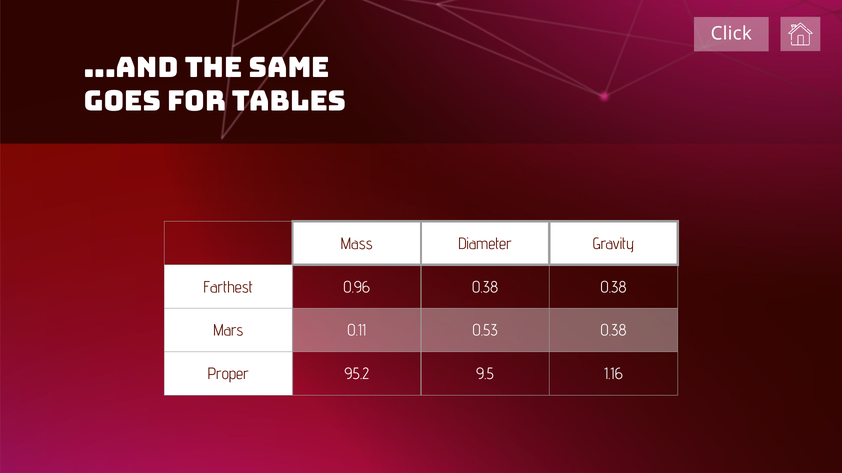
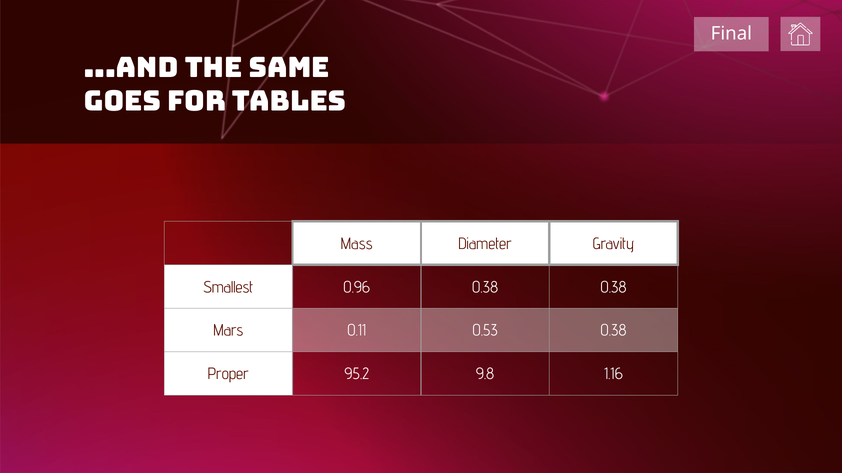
Click: Click -> Final (731, 34)
Farthest: Farthest -> Smallest (228, 288)
9.5: 9.5 -> 9.8 (485, 375)
